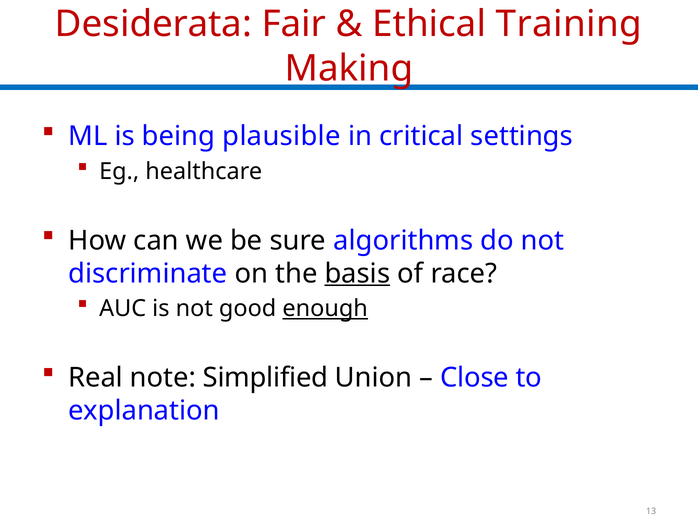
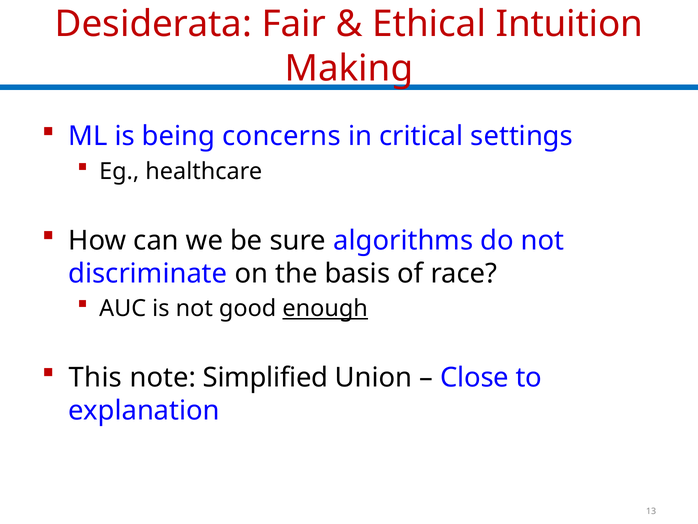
Training: Training -> Intuition (569, 24)
plausible: plausible -> concerns (281, 136)
basis underline: present -> none (357, 273)
Real: Real -> This (95, 377)
